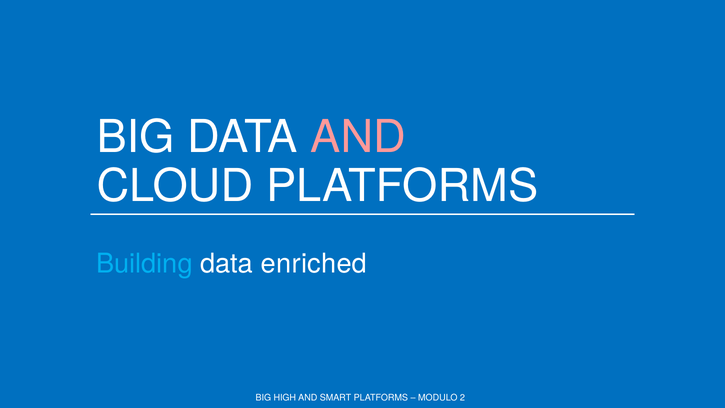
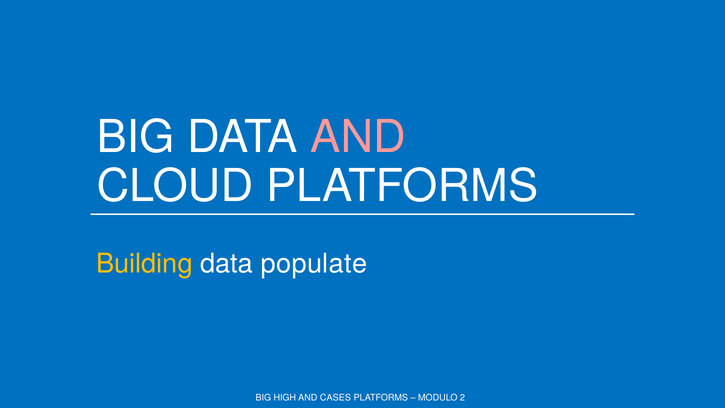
Building colour: light blue -> yellow (144, 264)
enriched: enriched -> populate (314, 264)
SMART: SMART -> CASES (335, 398)
